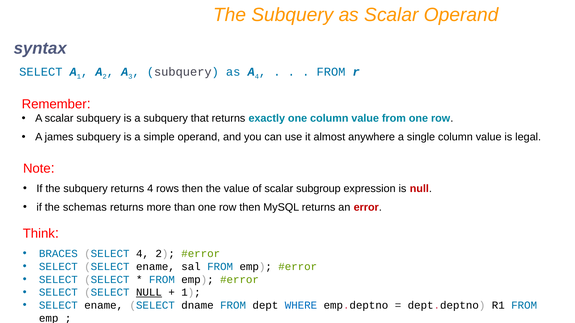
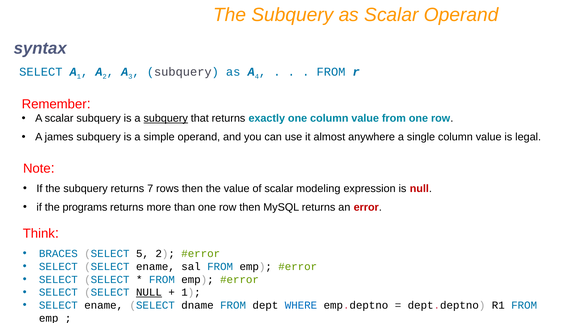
subquery underline: none -> present (166, 119)
returns 4: 4 -> 7 (150, 189)
subgroup: subgroup -> modeling (318, 189)
schemas: schemas -> programs (85, 208)
SELECT 4: 4 -> 5 (142, 254)
